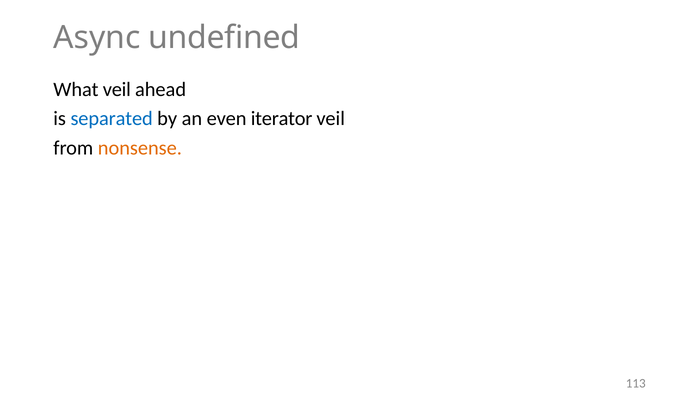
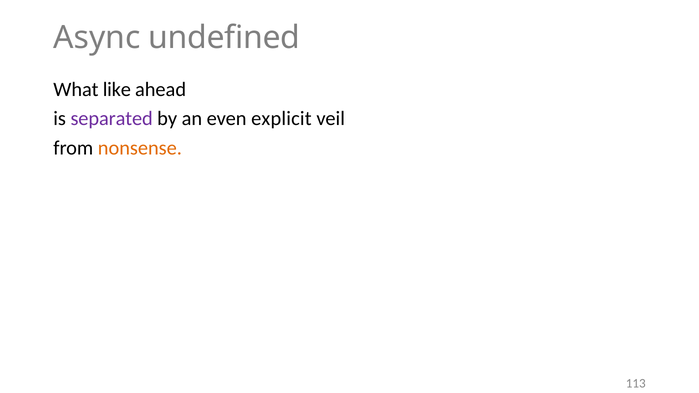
What veil: veil -> like (117, 90)
separated colour: blue -> purple (112, 119)
iterator: iterator -> explicit (281, 119)
